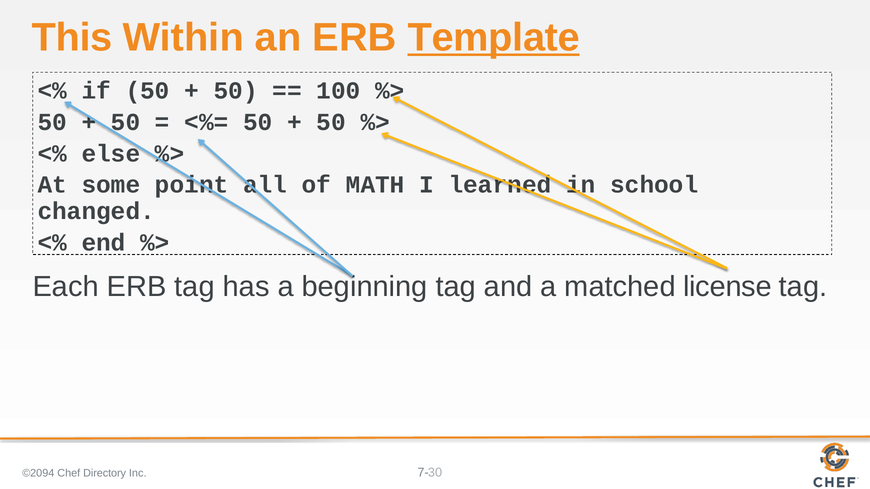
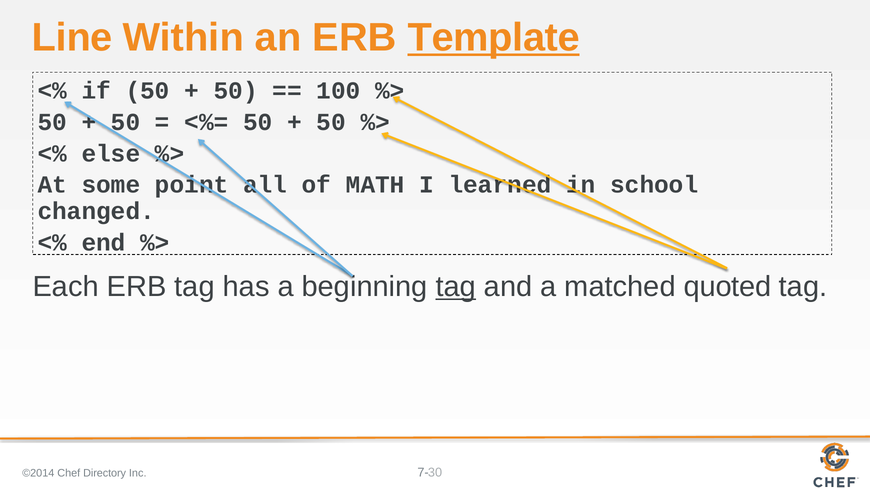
This: This -> Line (72, 38)
tag underline: none -> present (456, 287)
license: license -> quoted (727, 287)
©2094: ©2094 -> ©2014 (38, 473)
